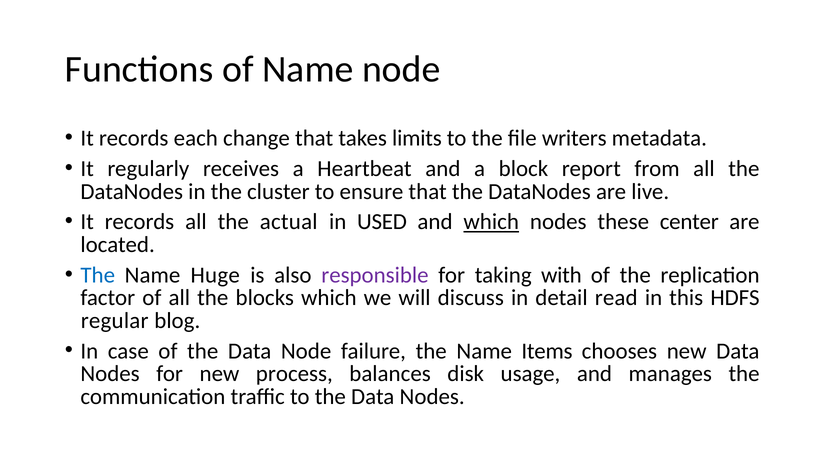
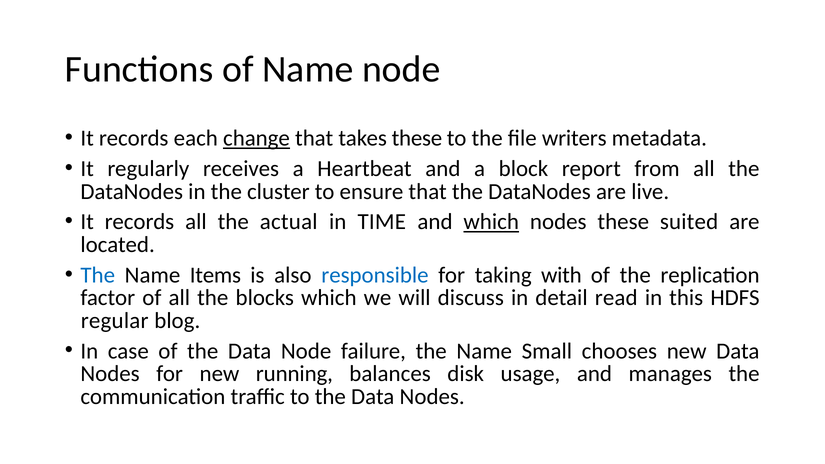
change underline: none -> present (256, 138)
takes limits: limits -> these (417, 138)
USED: USED -> TIME (382, 222)
center: center -> suited (689, 222)
Huge: Huge -> Items (215, 275)
responsible colour: purple -> blue (375, 275)
Items: Items -> Small (547, 351)
process: process -> running (294, 374)
